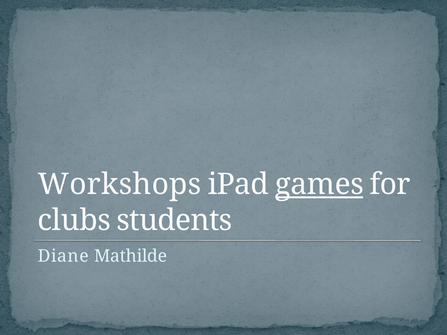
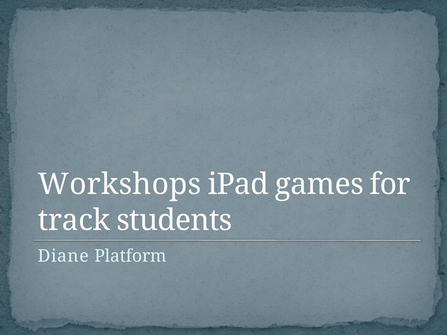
games underline: present -> none (319, 185)
clubs: clubs -> track (74, 220)
Mathilde: Mathilde -> Platform (131, 256)
